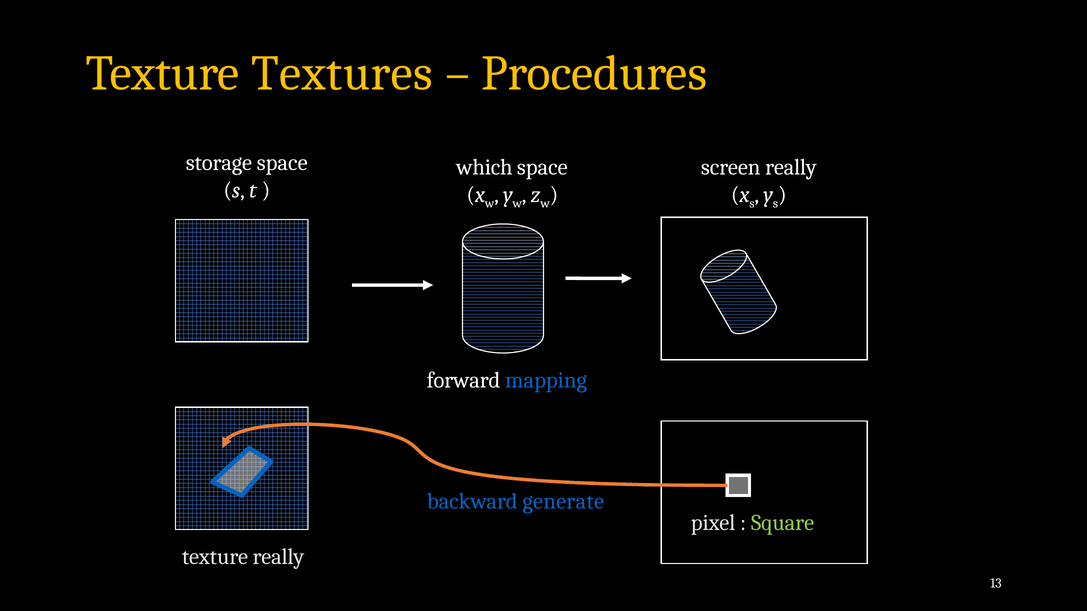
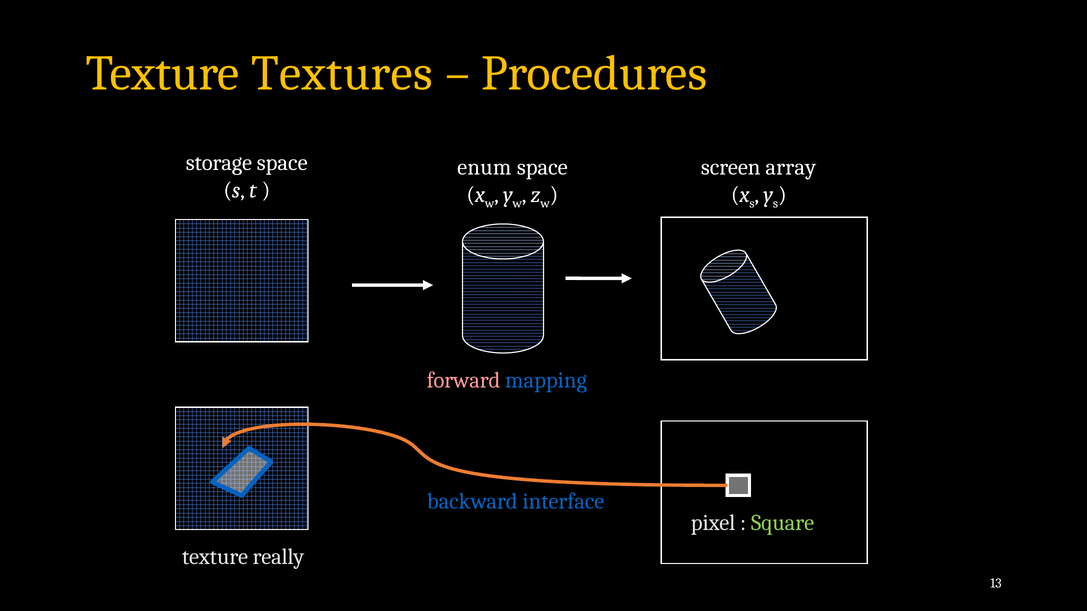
which: which -> enum (484, 168)
screen really: really -> array (791, 168)
forward colour: white -> pink (464, 381)
generate: generate -> interface (563, 501)
